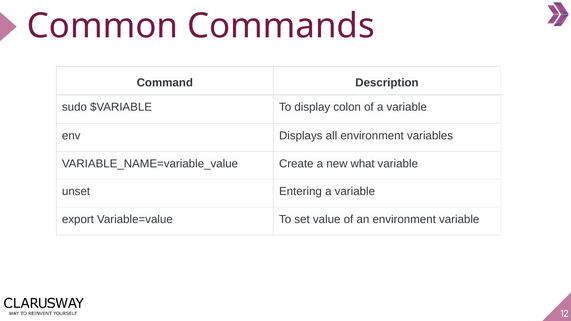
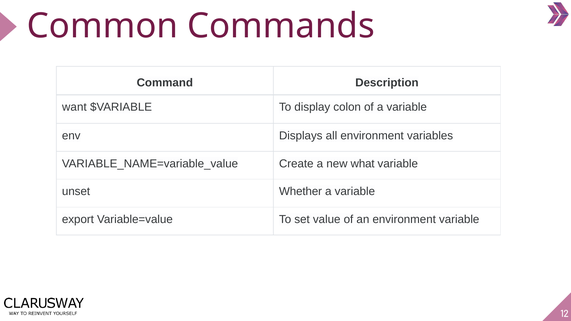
sudo: sudo -> want (74, 107)
Entering: Entering -> Whether (301, 192)
